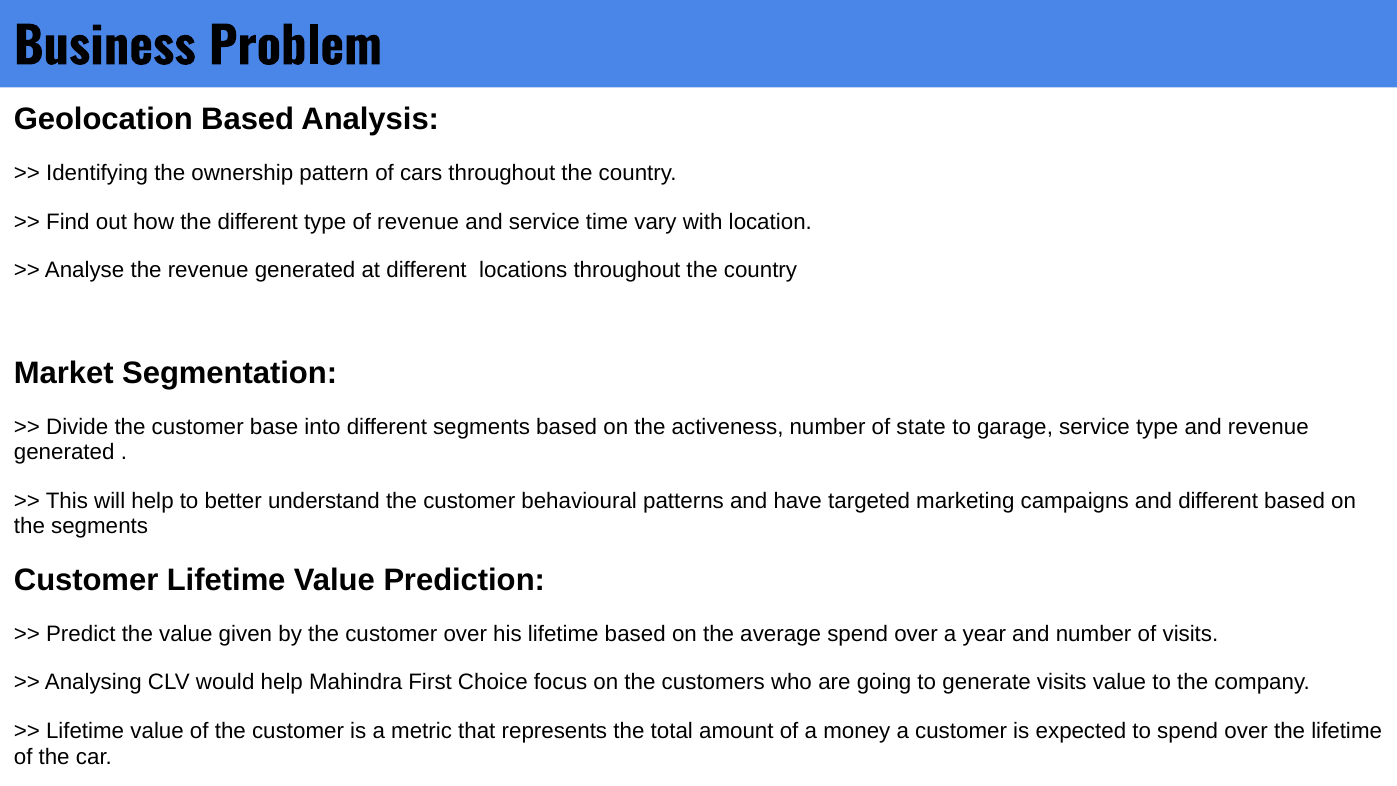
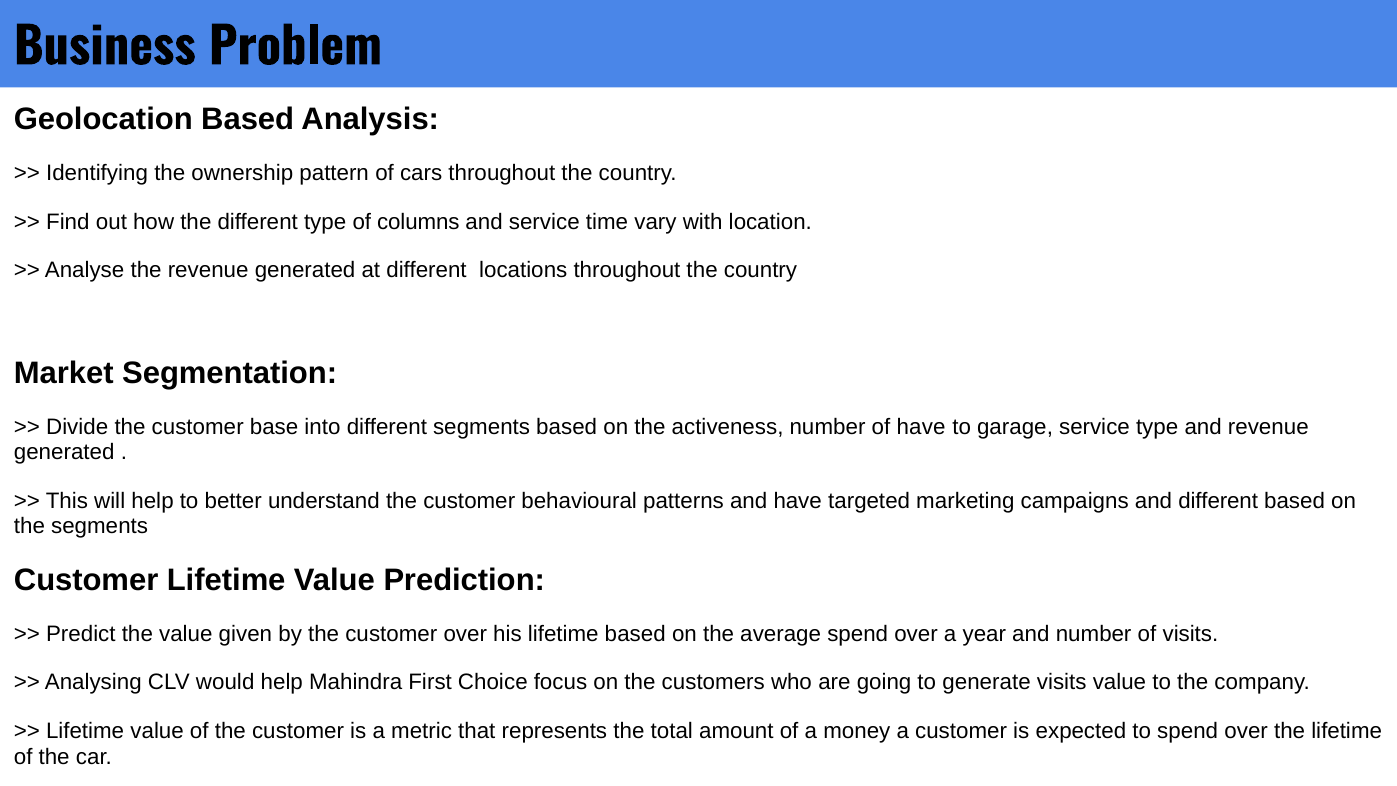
of revenue: revenue -> columns (418, 222)
of state: state -> have (921, 427)
